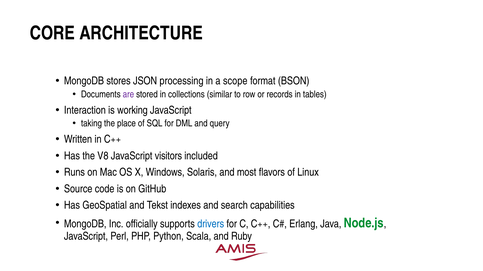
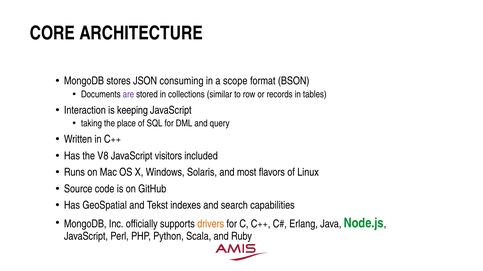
processing: processing -> consuming (182, 81)
working: working -> keeping (132, 110)
drivers colour: blue -> orange (211, 225)
